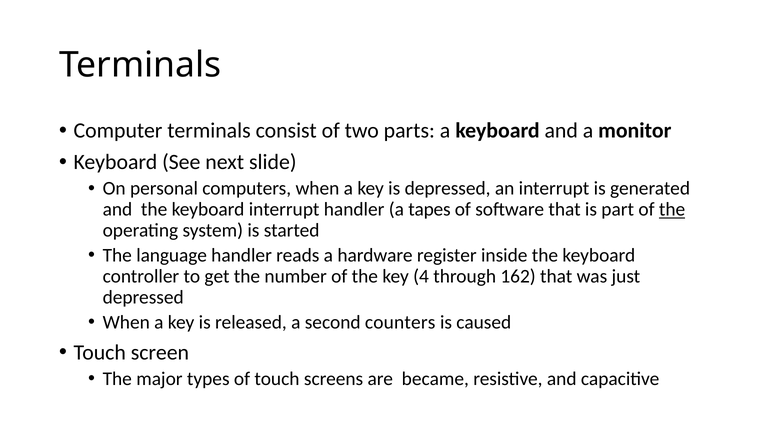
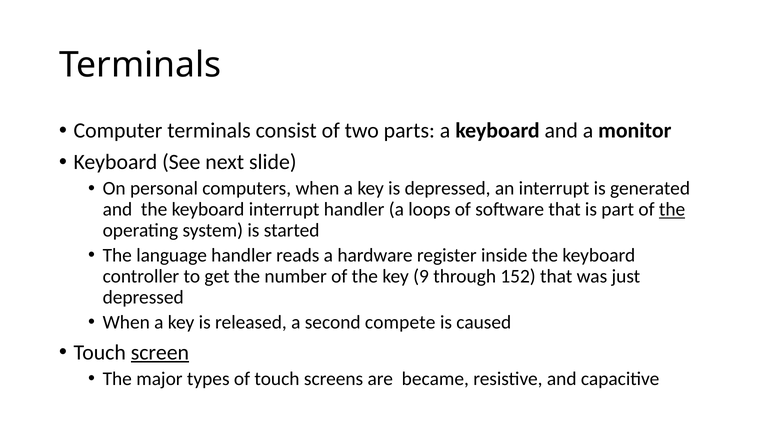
tapes: tapes -> loops (429, 209)
4: 4 -> 9 (421, 276)
162: 162 -> 152 (518, 276)
counters: counters -> compete (400, 322)
screen underline: none -> present (160, 352)
